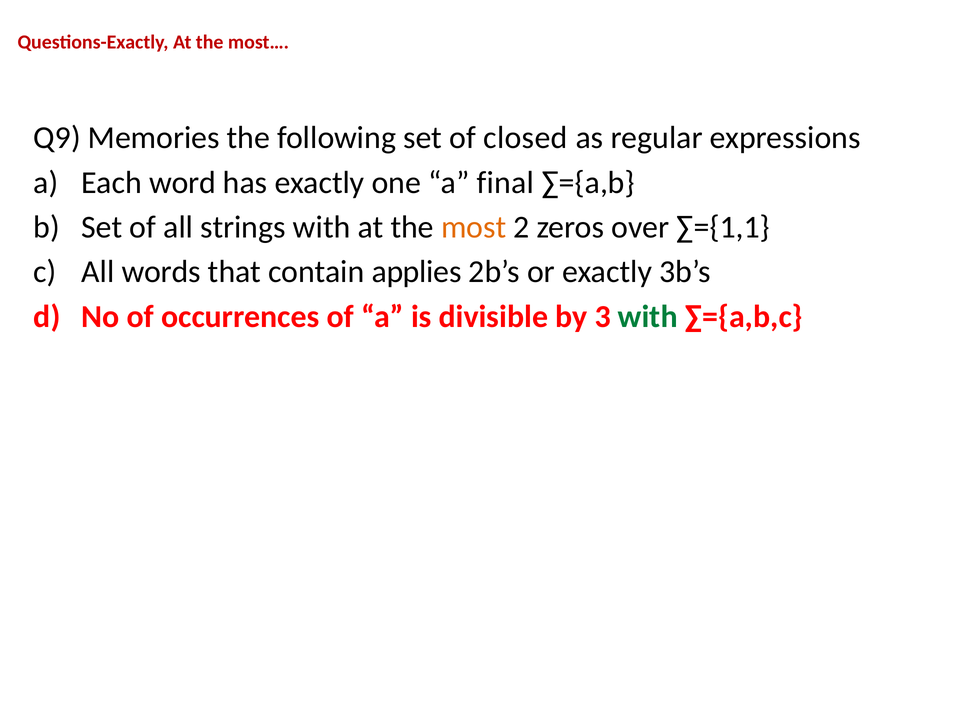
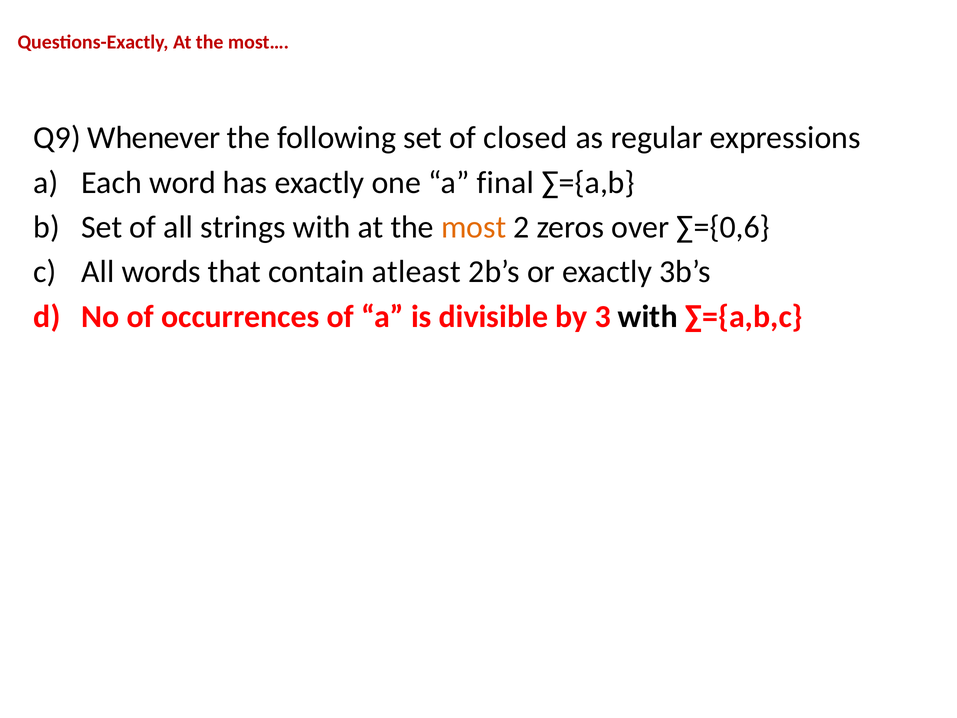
Memories: Memories -> Whenever (154, 138)
∑={1,1: ∑={1,1 -> ∑={0,6 (723, 227)
applies: applies -> atleast (416, 272)
with colour: green -> black (648, 316)
